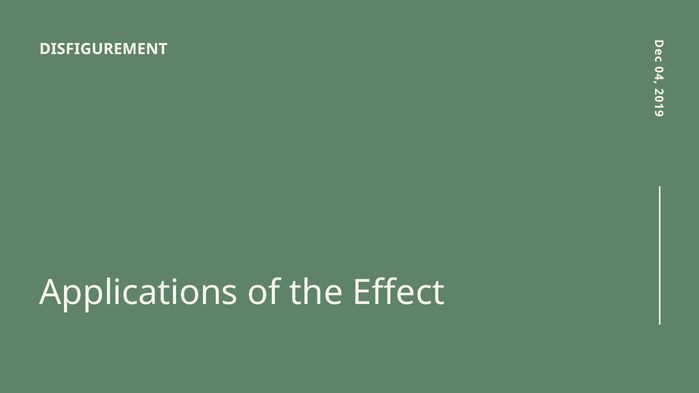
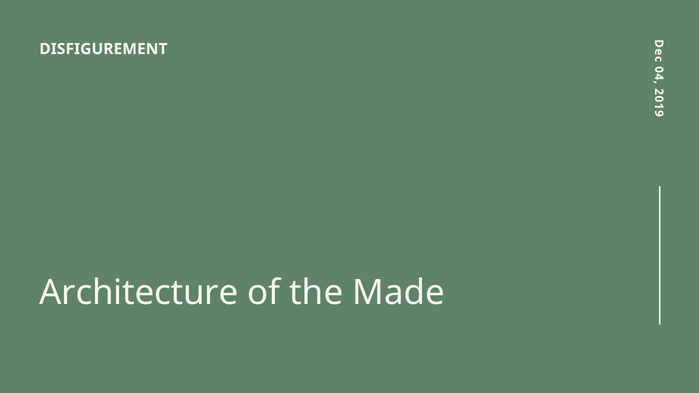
Applications: Applications -> Architecture (139, 293)
Effect: Effect -> Made (399, 293)
